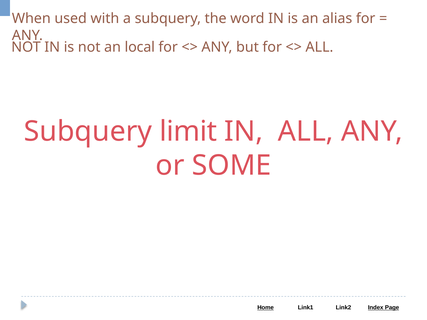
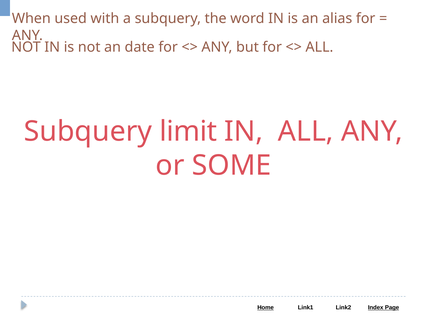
local: local -> date (140, 47)
